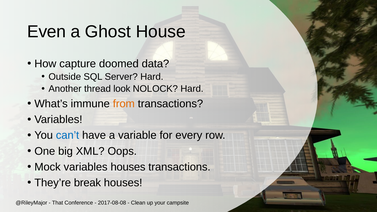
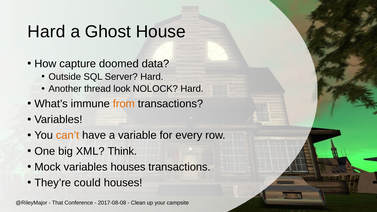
Even: Even -> Hard (46, 32)
can’t colour: blue -> orange (68, 135)
Oops: Oops -> Think (122, 151)
break: break -> could (87, 183)
